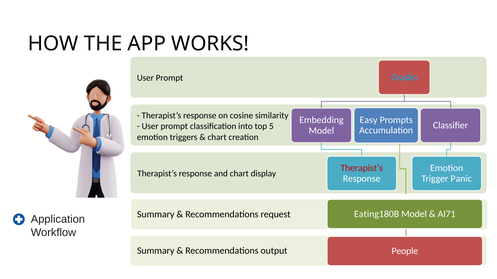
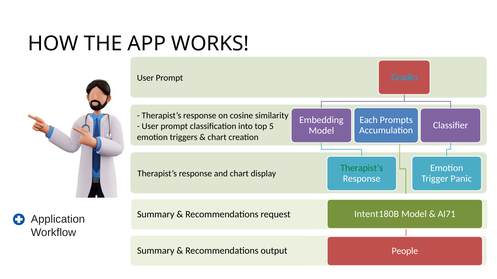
Easy: Easy -> Each (369, 120)
Therapist’s colour: red -> green (362, 168)
Eating180B: Eating180B -> Intent180B (377, 214)
